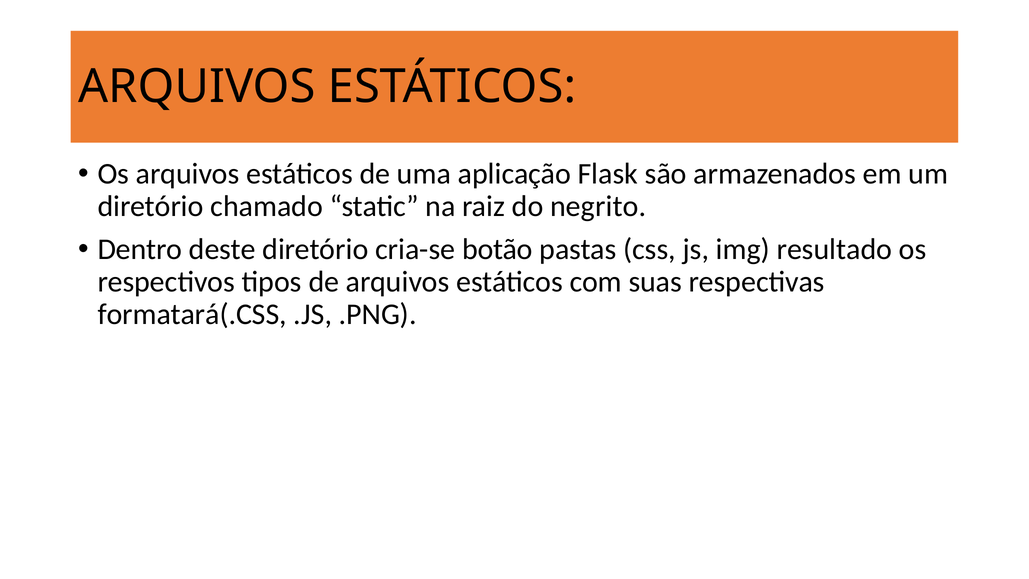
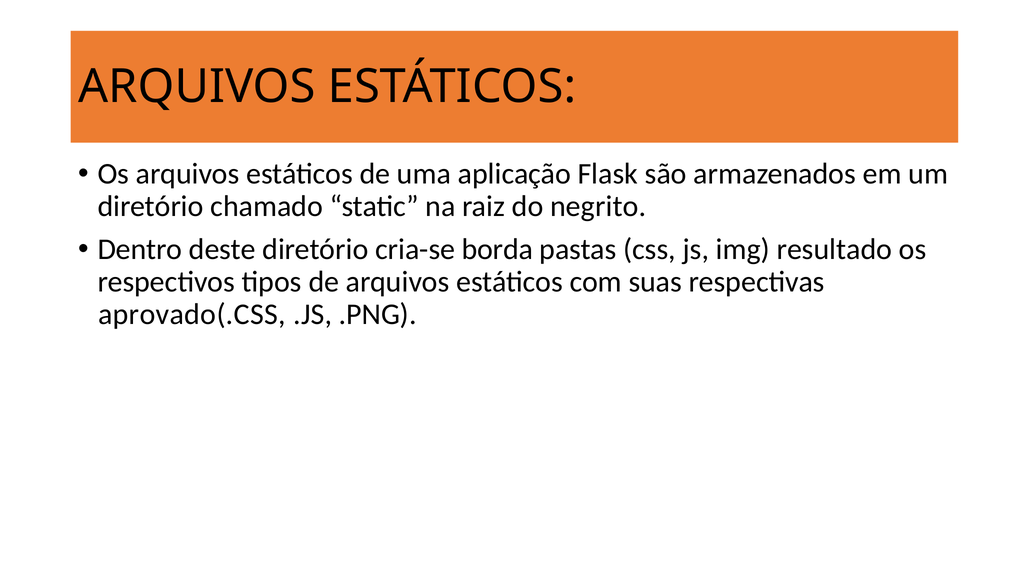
botão: botão -> borda (497, 249)
formatará(.CSS: formatará(.CSS -> aprovado(.CSS (192, 314)
